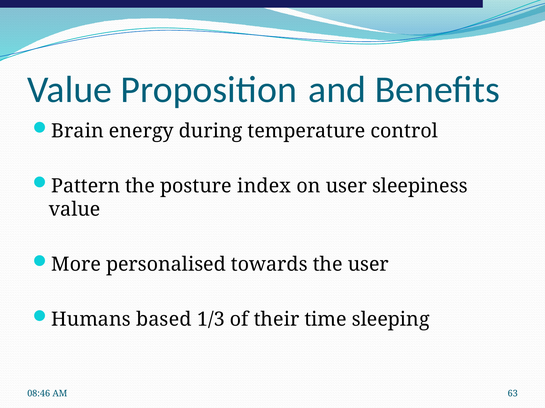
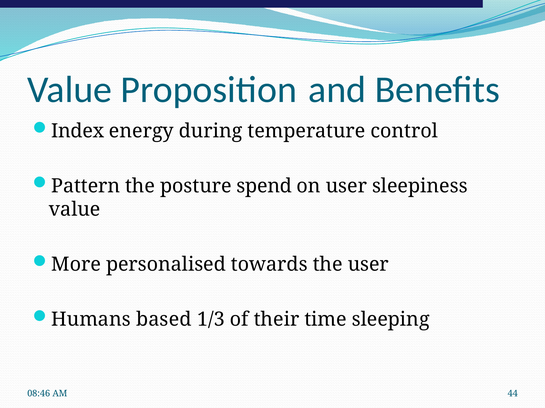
Brain: Brain -> Index (78, 131)
index: index -> spend (264, 186)
63: 63 -> 44 (513, 394)
